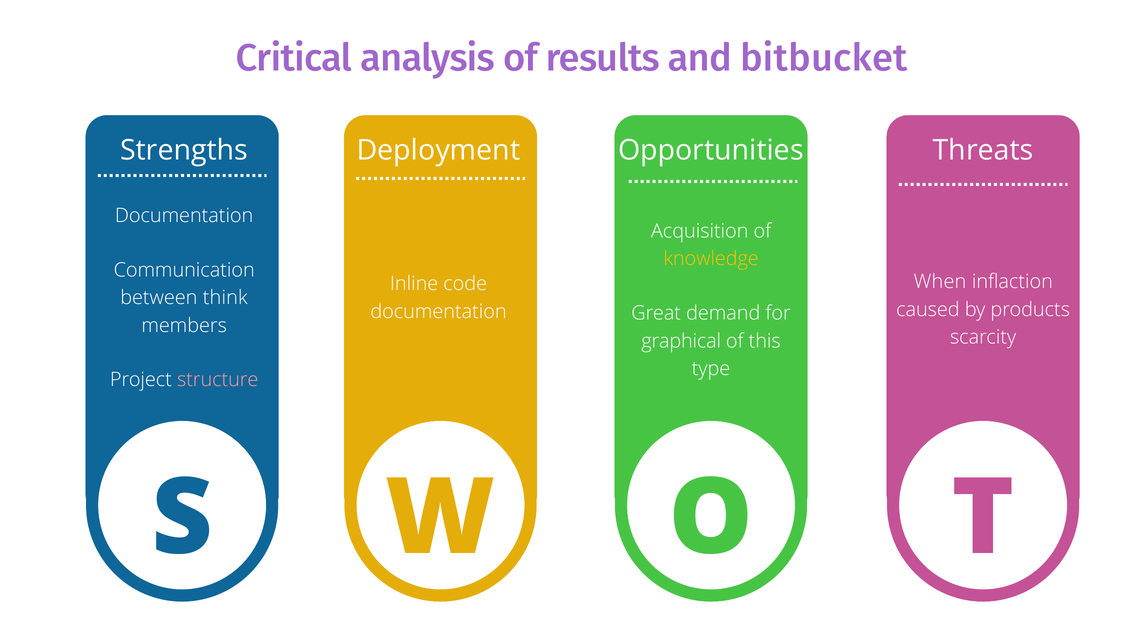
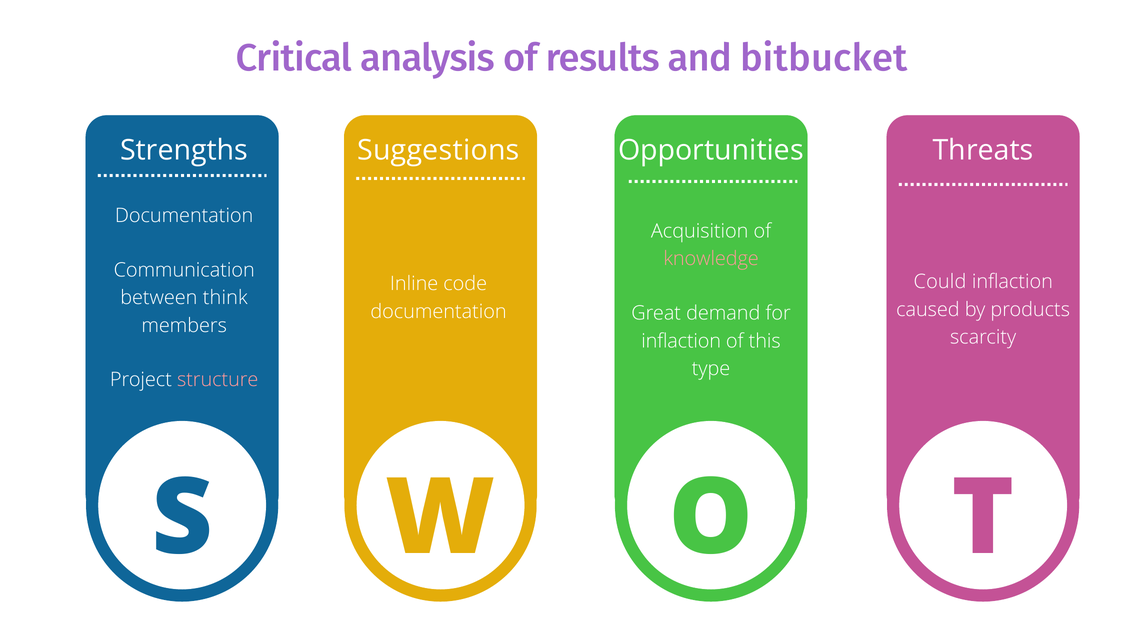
Deployment: Deployment -> Suggestions (438, 150)
knowledge colour: yellow -> pink (711, 259)
When: When -> Could (940, 282)
graphical: graphical -> inflaction (681, 341)
